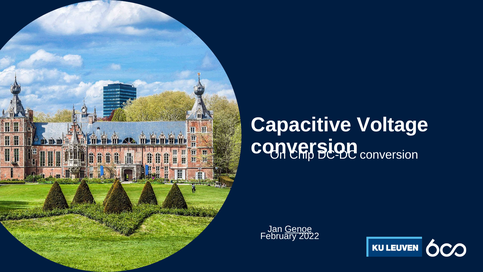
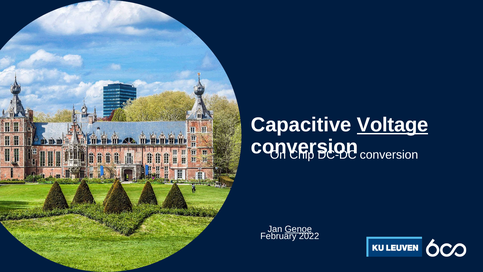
Voltage underline: none -> present (393, 125)
